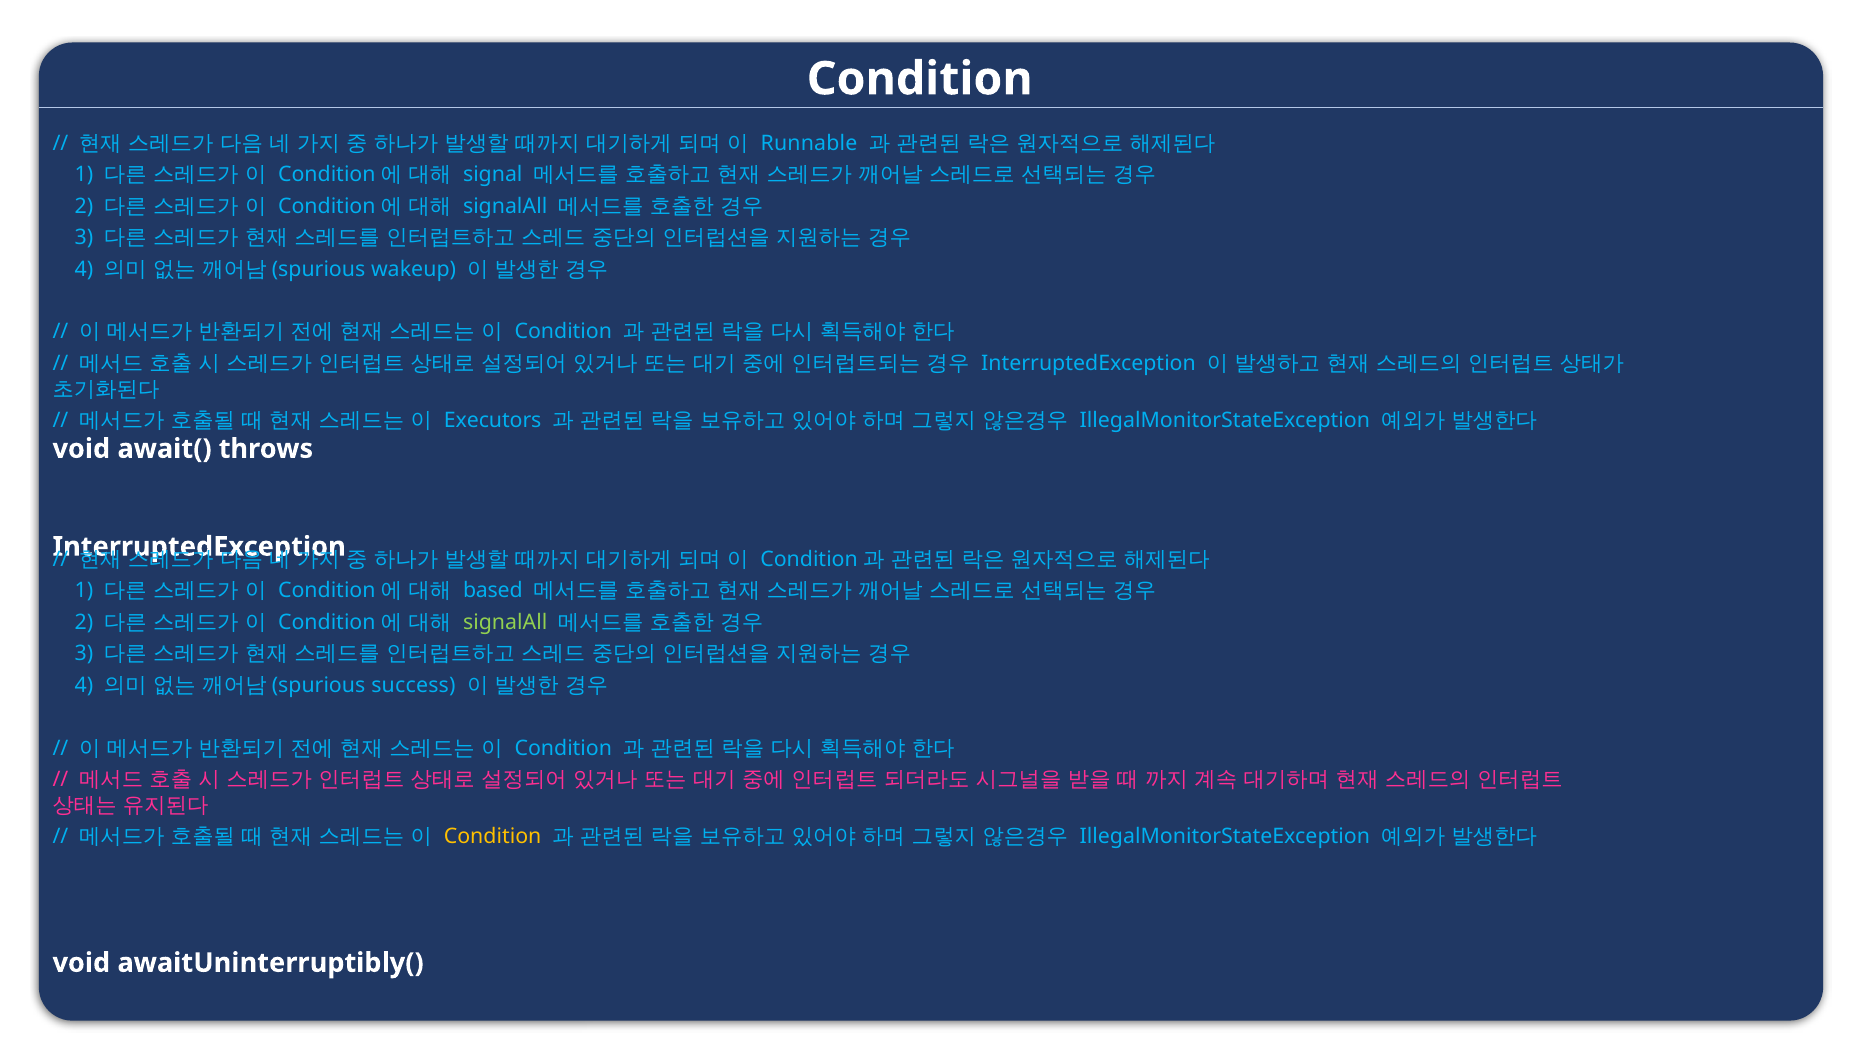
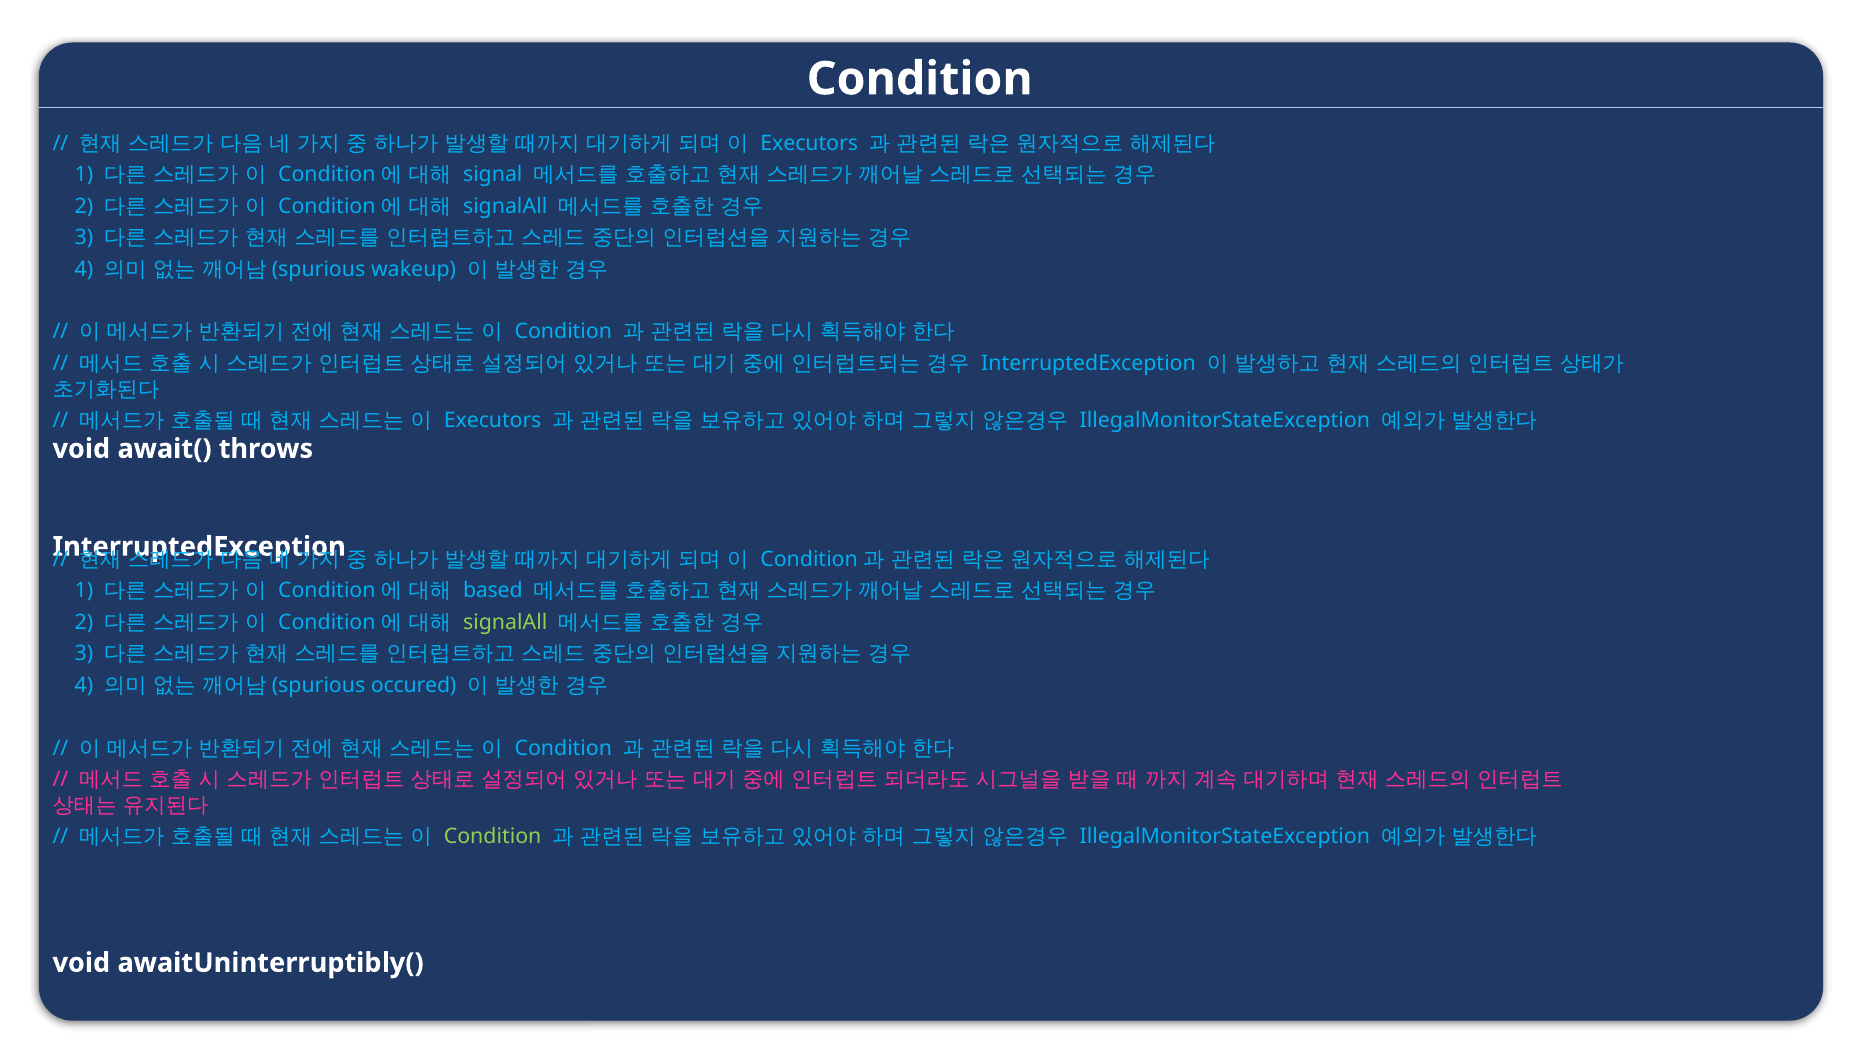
Runnable: Runnable -> Executors (809, 143)
success: success -> occured (414, 685)
Condition colour: yellow -> light green (493, 836)
